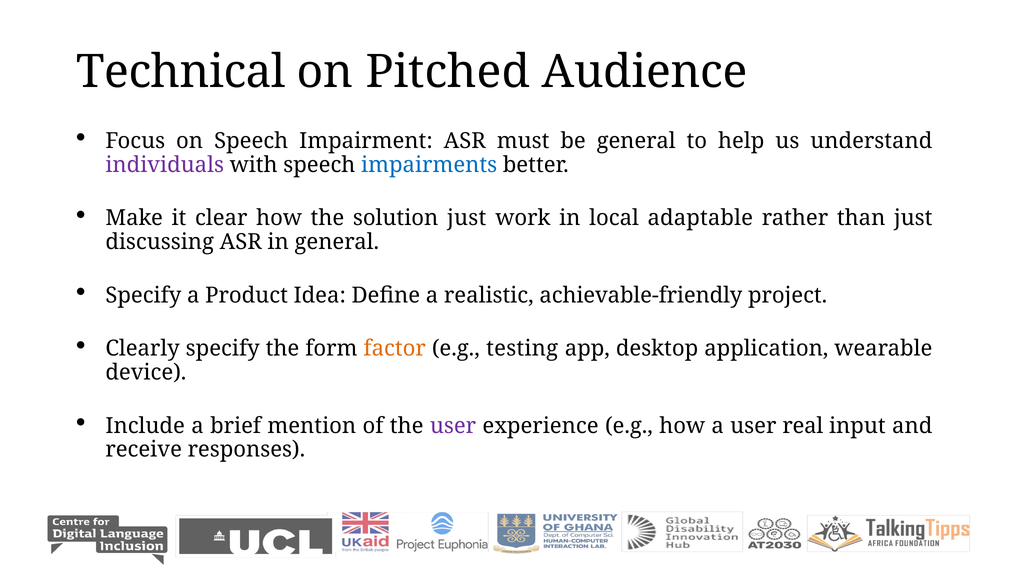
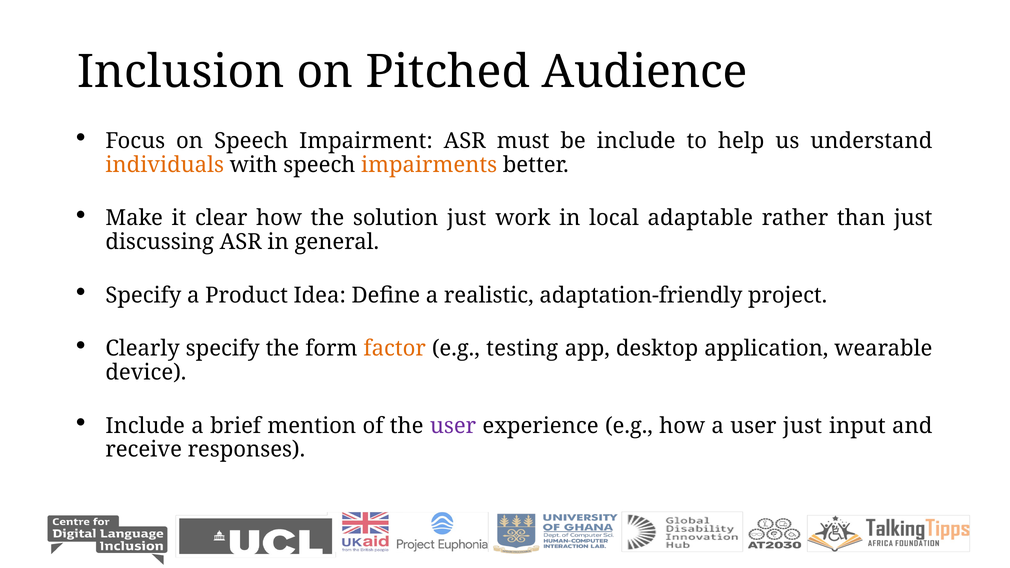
Technical: Technical -> Inclusion (181, 72)
be general: general -> include (636, 141)
individuals colour: purple -> orange (165, 165)
impairments colour: blue -> orange (429, 165)
achievable-friendly: achievable-friendly -> adaptation-friendly (641, 295)
user real: real -> just (803, 426)
